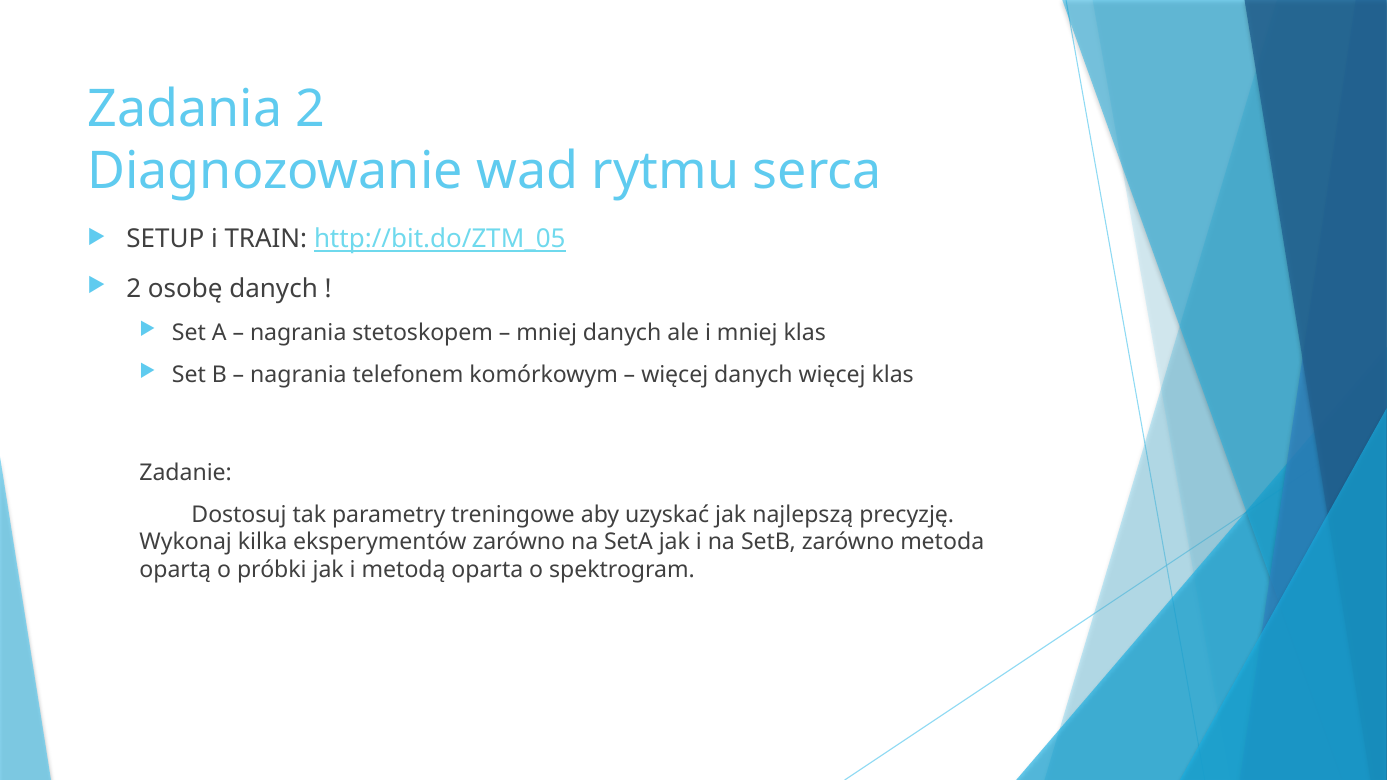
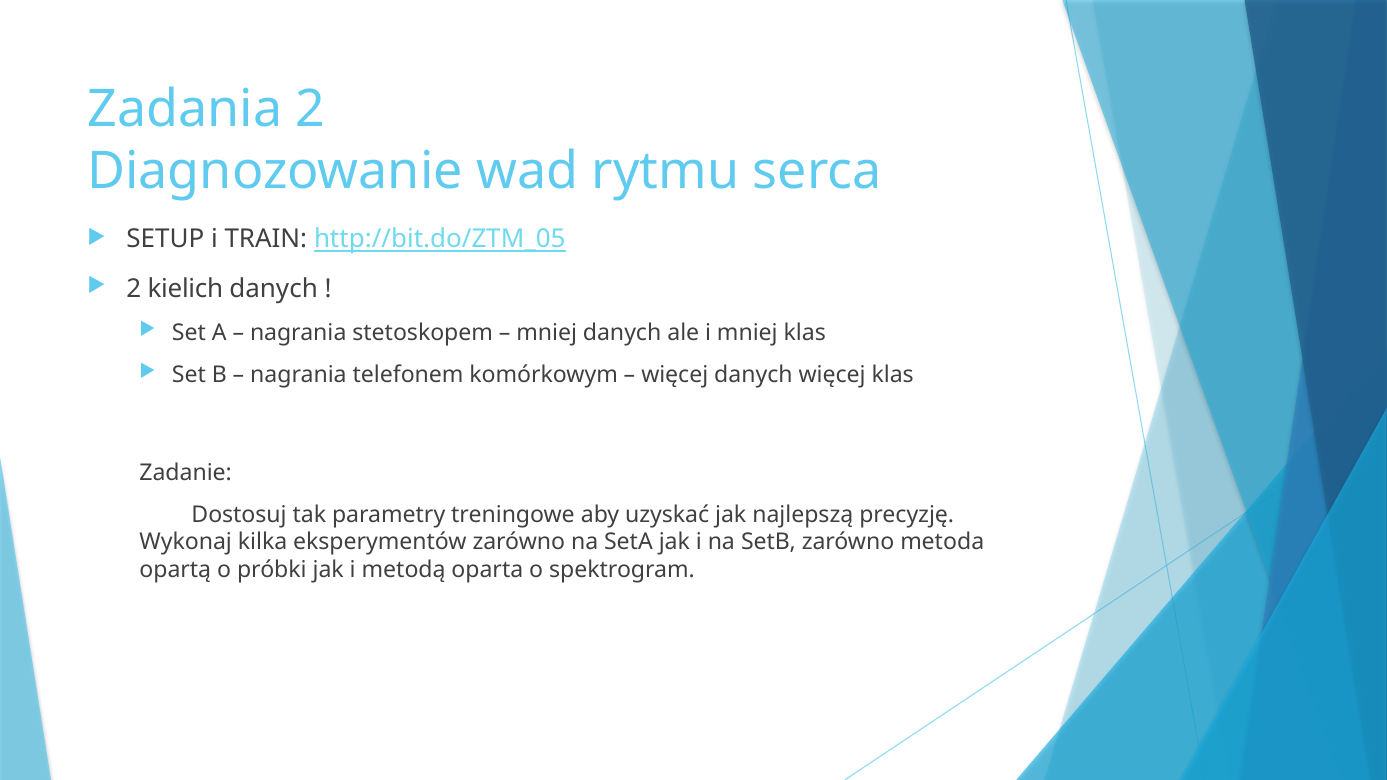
osobę: osobę -> kielich (185, 289)
